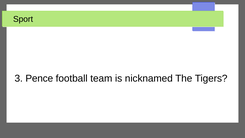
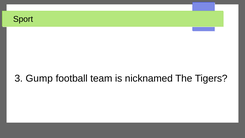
Pence: Pence -> Gump (39, 78)
